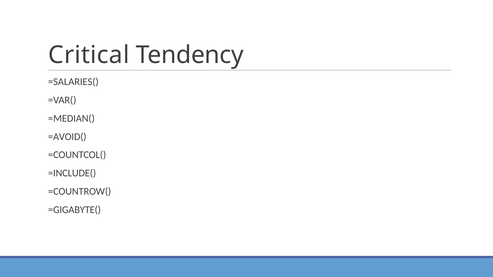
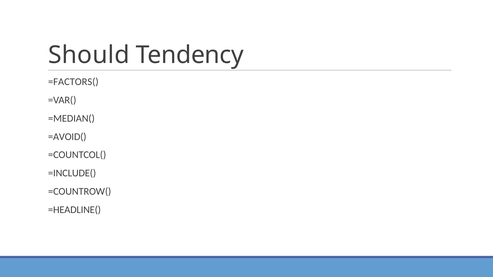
Critical: Critical -> Should (89, 55)
=SALARIES(: =SALARIES( -> =FACTORS( (73, 82)
=GIGABYTE(: =GIGABYTE( -> =HEADLINE( (74, 210)
